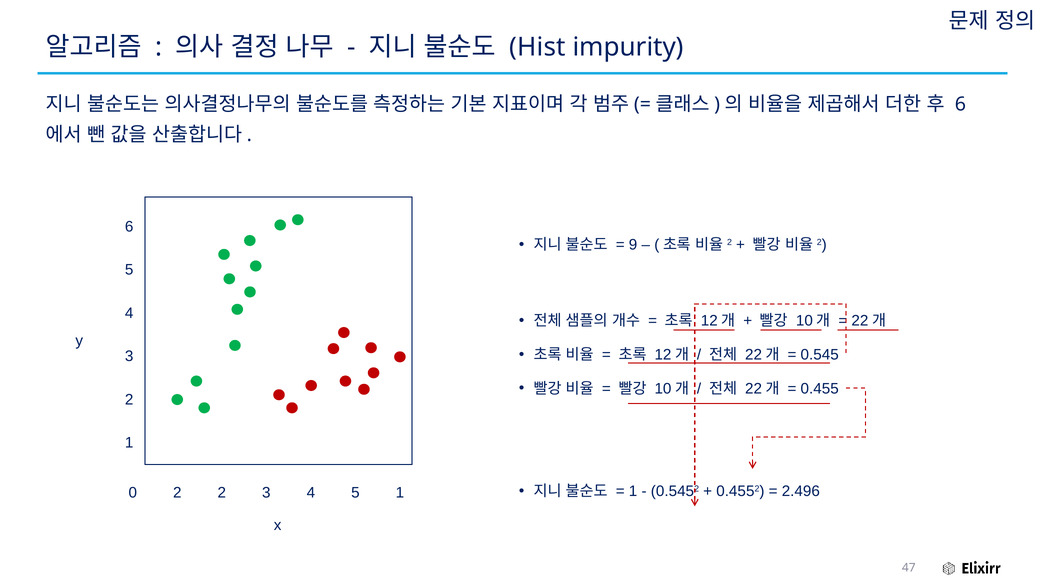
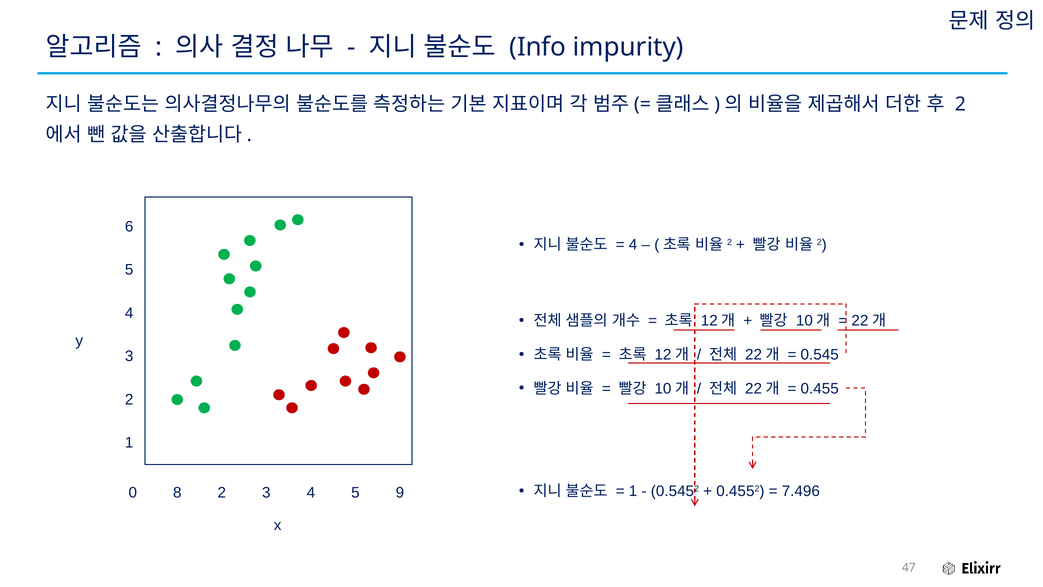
Hist: Hist -> Info (538, 47)
6: 6 -> 2 (960, 104)
9: 9 -> 4 (633, 245)
2.496: 2.496 -> 7.496 (801, 491)
0 2: 2 -> 8 (177, 493)
5 1: 1 -> 9 (400, 493)
